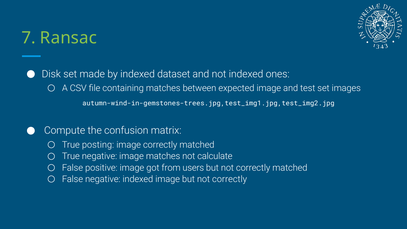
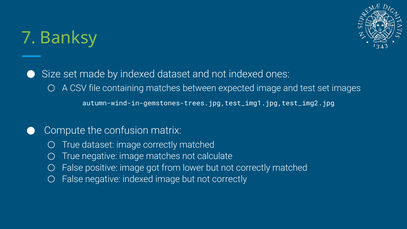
Ransac: Ransac -> Banksy (69, 38)
Disk: Disk -> Size (51, 74)
True posting: posting -> dataset (98, 145)
users: users -> lower (193, 168)
